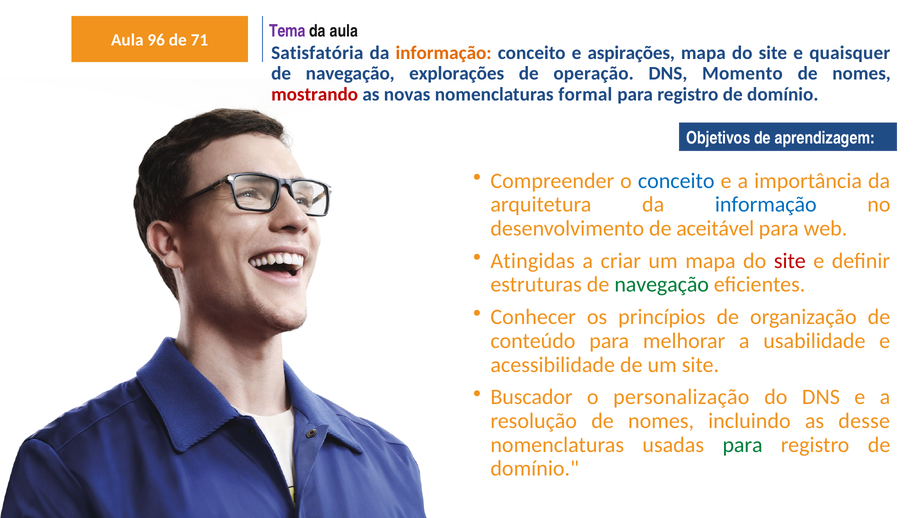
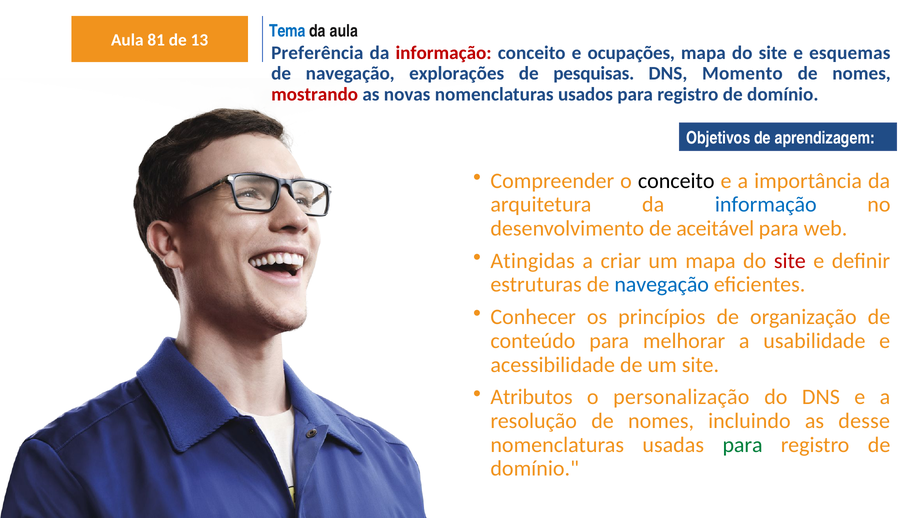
Tema colour: purple -> blue (287, 31)
96: 96 -> 81 (156, 40)
71: 71 -> 13 (199, 40)
Satisfatória: Satisfatória -> Preferência (317, 53)
informação colour: orange -> red (444, 53)
aspirações: aspirações -> ocupações (631, 53)
quaisquer: quaisquer -> esquemas (850, 53)
operação: operação -> pesquisas (594, 74)
formal: formal -> usados (585, 94)
conceito colour: blue -> black (676, 181)
navegação colour: green -> blue (662, 285)
Buscador: Buscador -> Atributos (532, 397)
